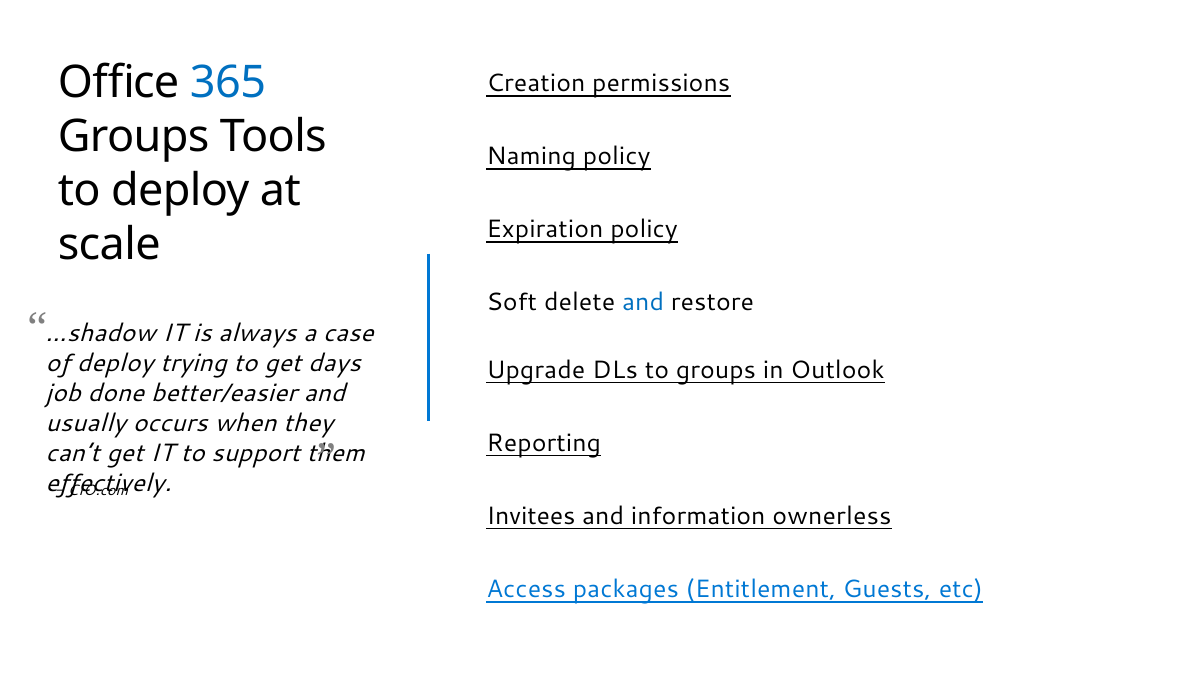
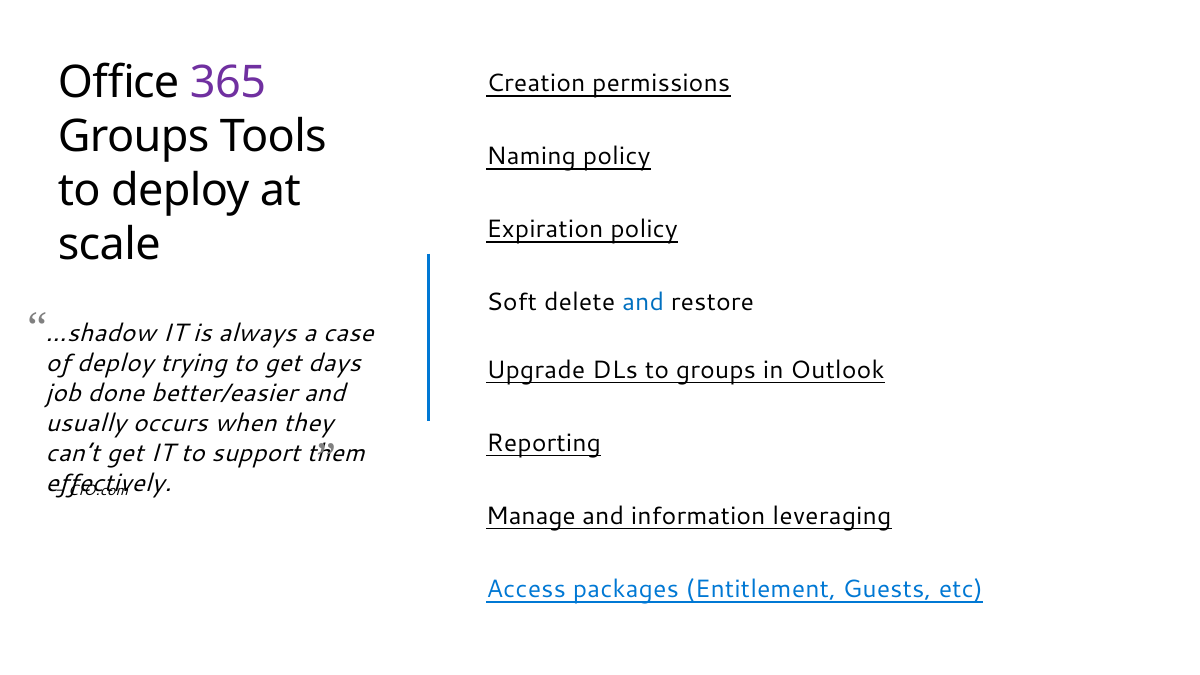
365 colour: blue -> purple (228, 83)
Invitees: Invitees -> Manage (531, 516)
ownerless: ownerless -> leveraging (832, 516)
